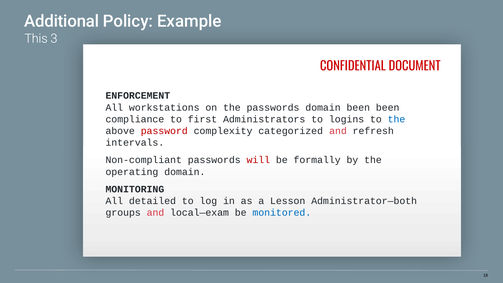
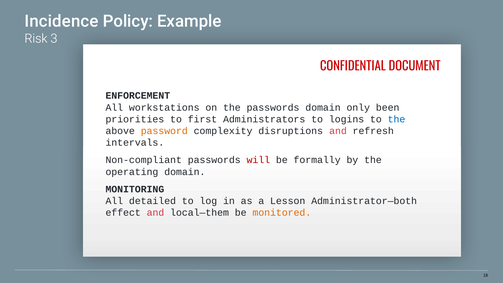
Additional: Additional -> Incidence (61, 21)
This: This -> Risk (36, 39)
domain been: been -> only (358, 107)
compliance: compliance -> priorities (135, 119)
password colour: red -> orange (164, 131)
categorized: categorized -> disruptions (291, 131)
groups: groups -> effect (123, 213)
local—exam: local—exam -> local—them (200, 213)
monitored colour: blue -> orange (282, 213)
